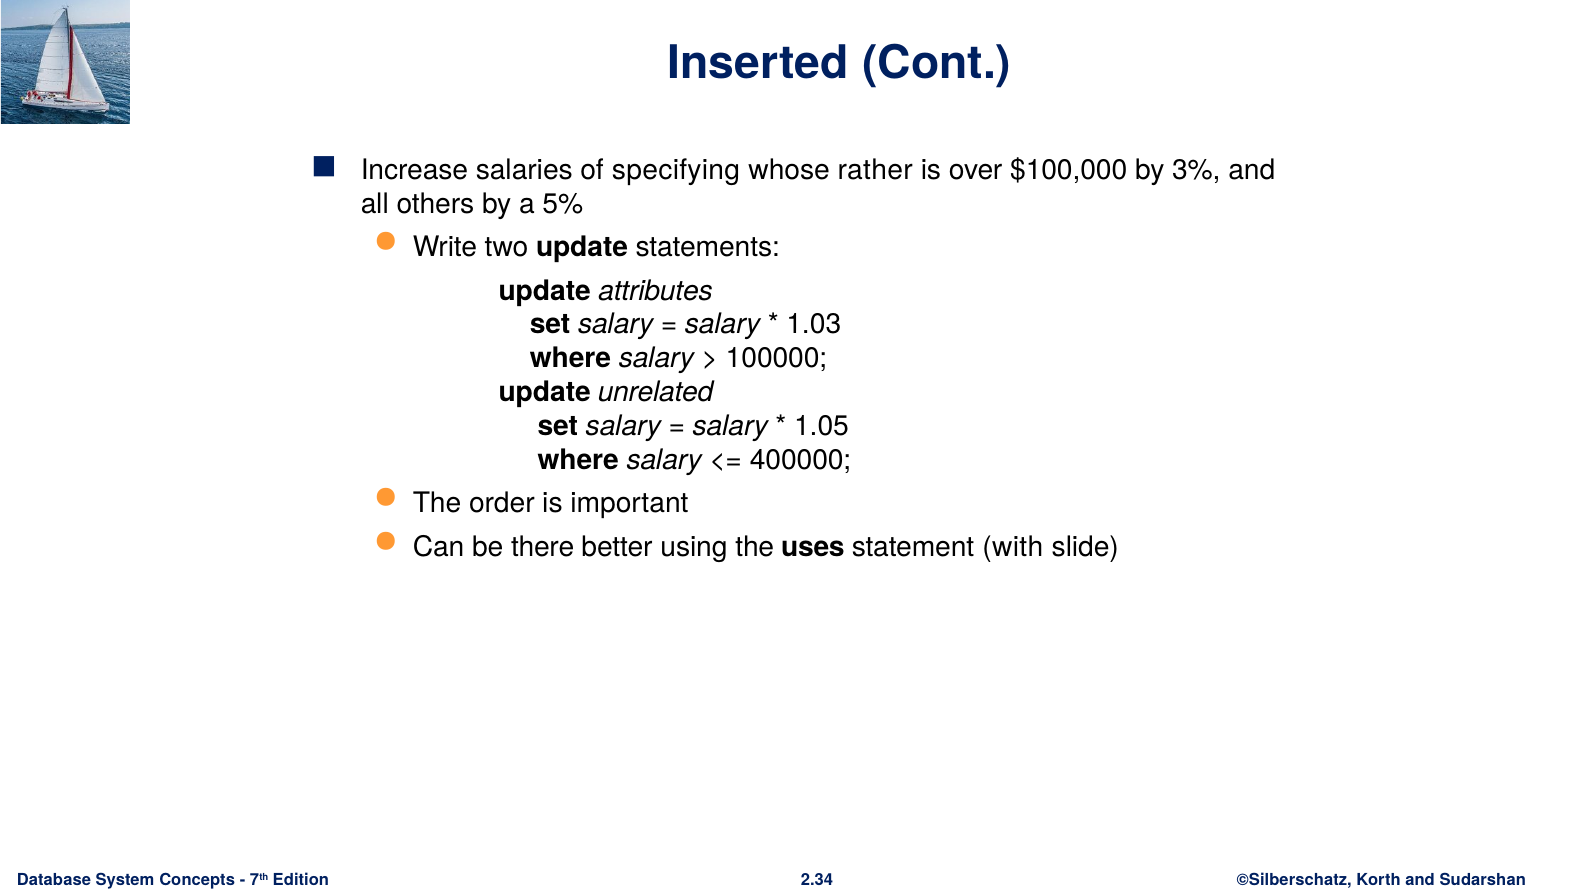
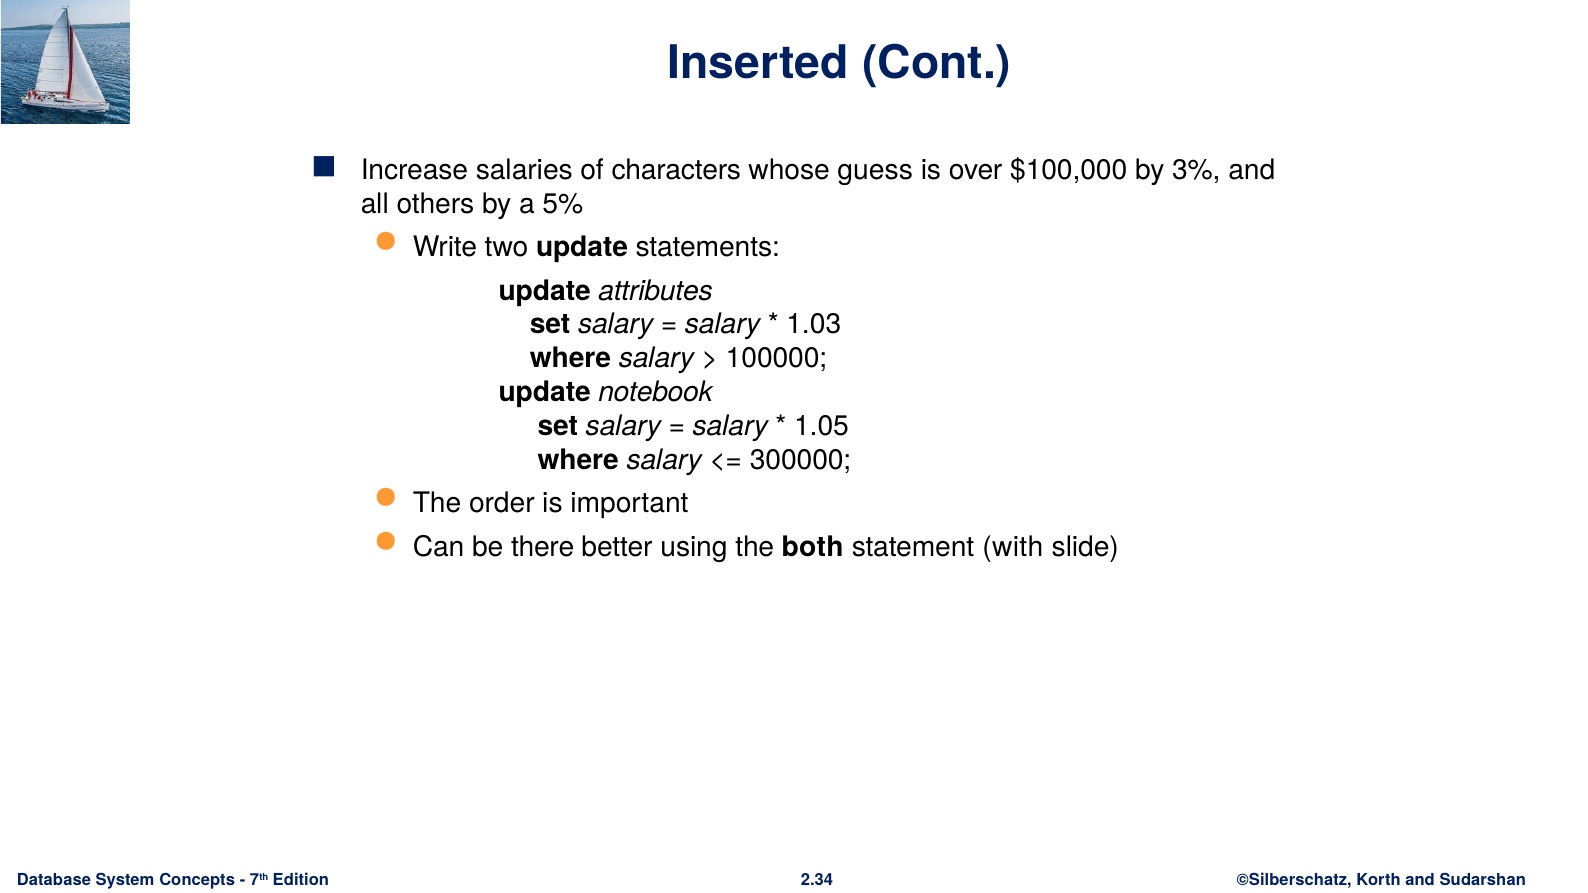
specifying: specifying -> characters (676, 170)
rather: rather -> guess (875, 170)
unrelated: unrelated -> notebook (656, 392)
400000: 400000 -> 300000 (801, 460)
uses: uses -> both (813, 547)
